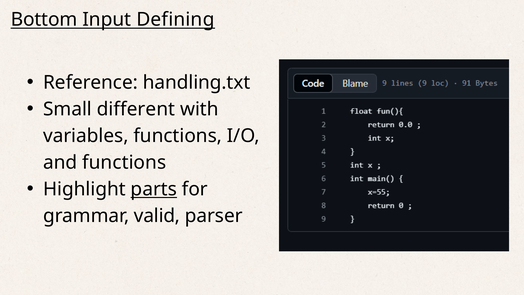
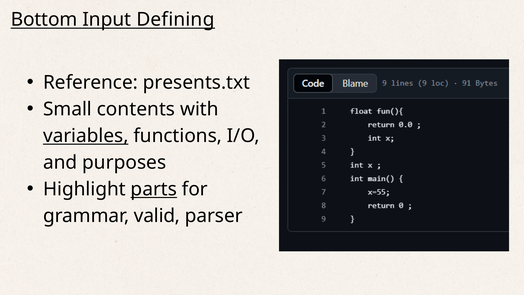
handling.txt: handling.txt -> presents.txt (197, 82)
different: different -> contents (136, 109)
variables underline: none -> present (86, 136)
and functions: functions -> purposes (124, 162)
